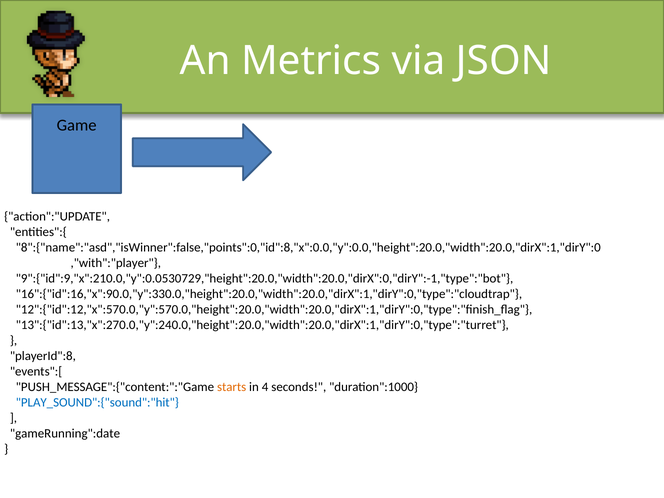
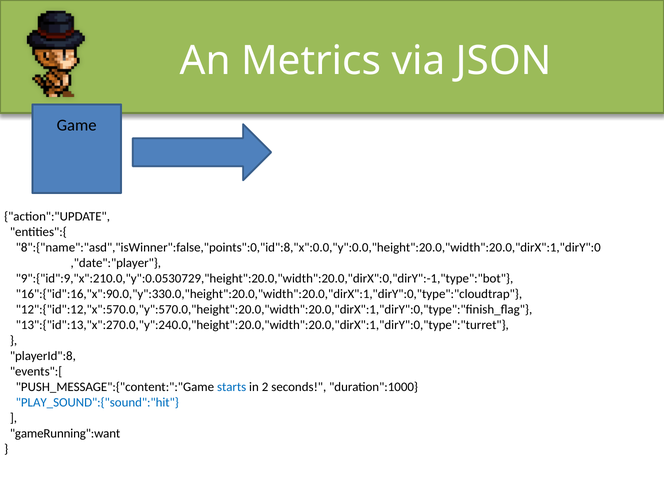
,"with":"player: ,"with":"player -> ,"date":"player (116, 263)
starts colour: orange -> blue (232, 387)
4: 4 -> 2 (265, 387)
gameRunning":date: gameRunning":date -> gameRunning":want (65, 434)
